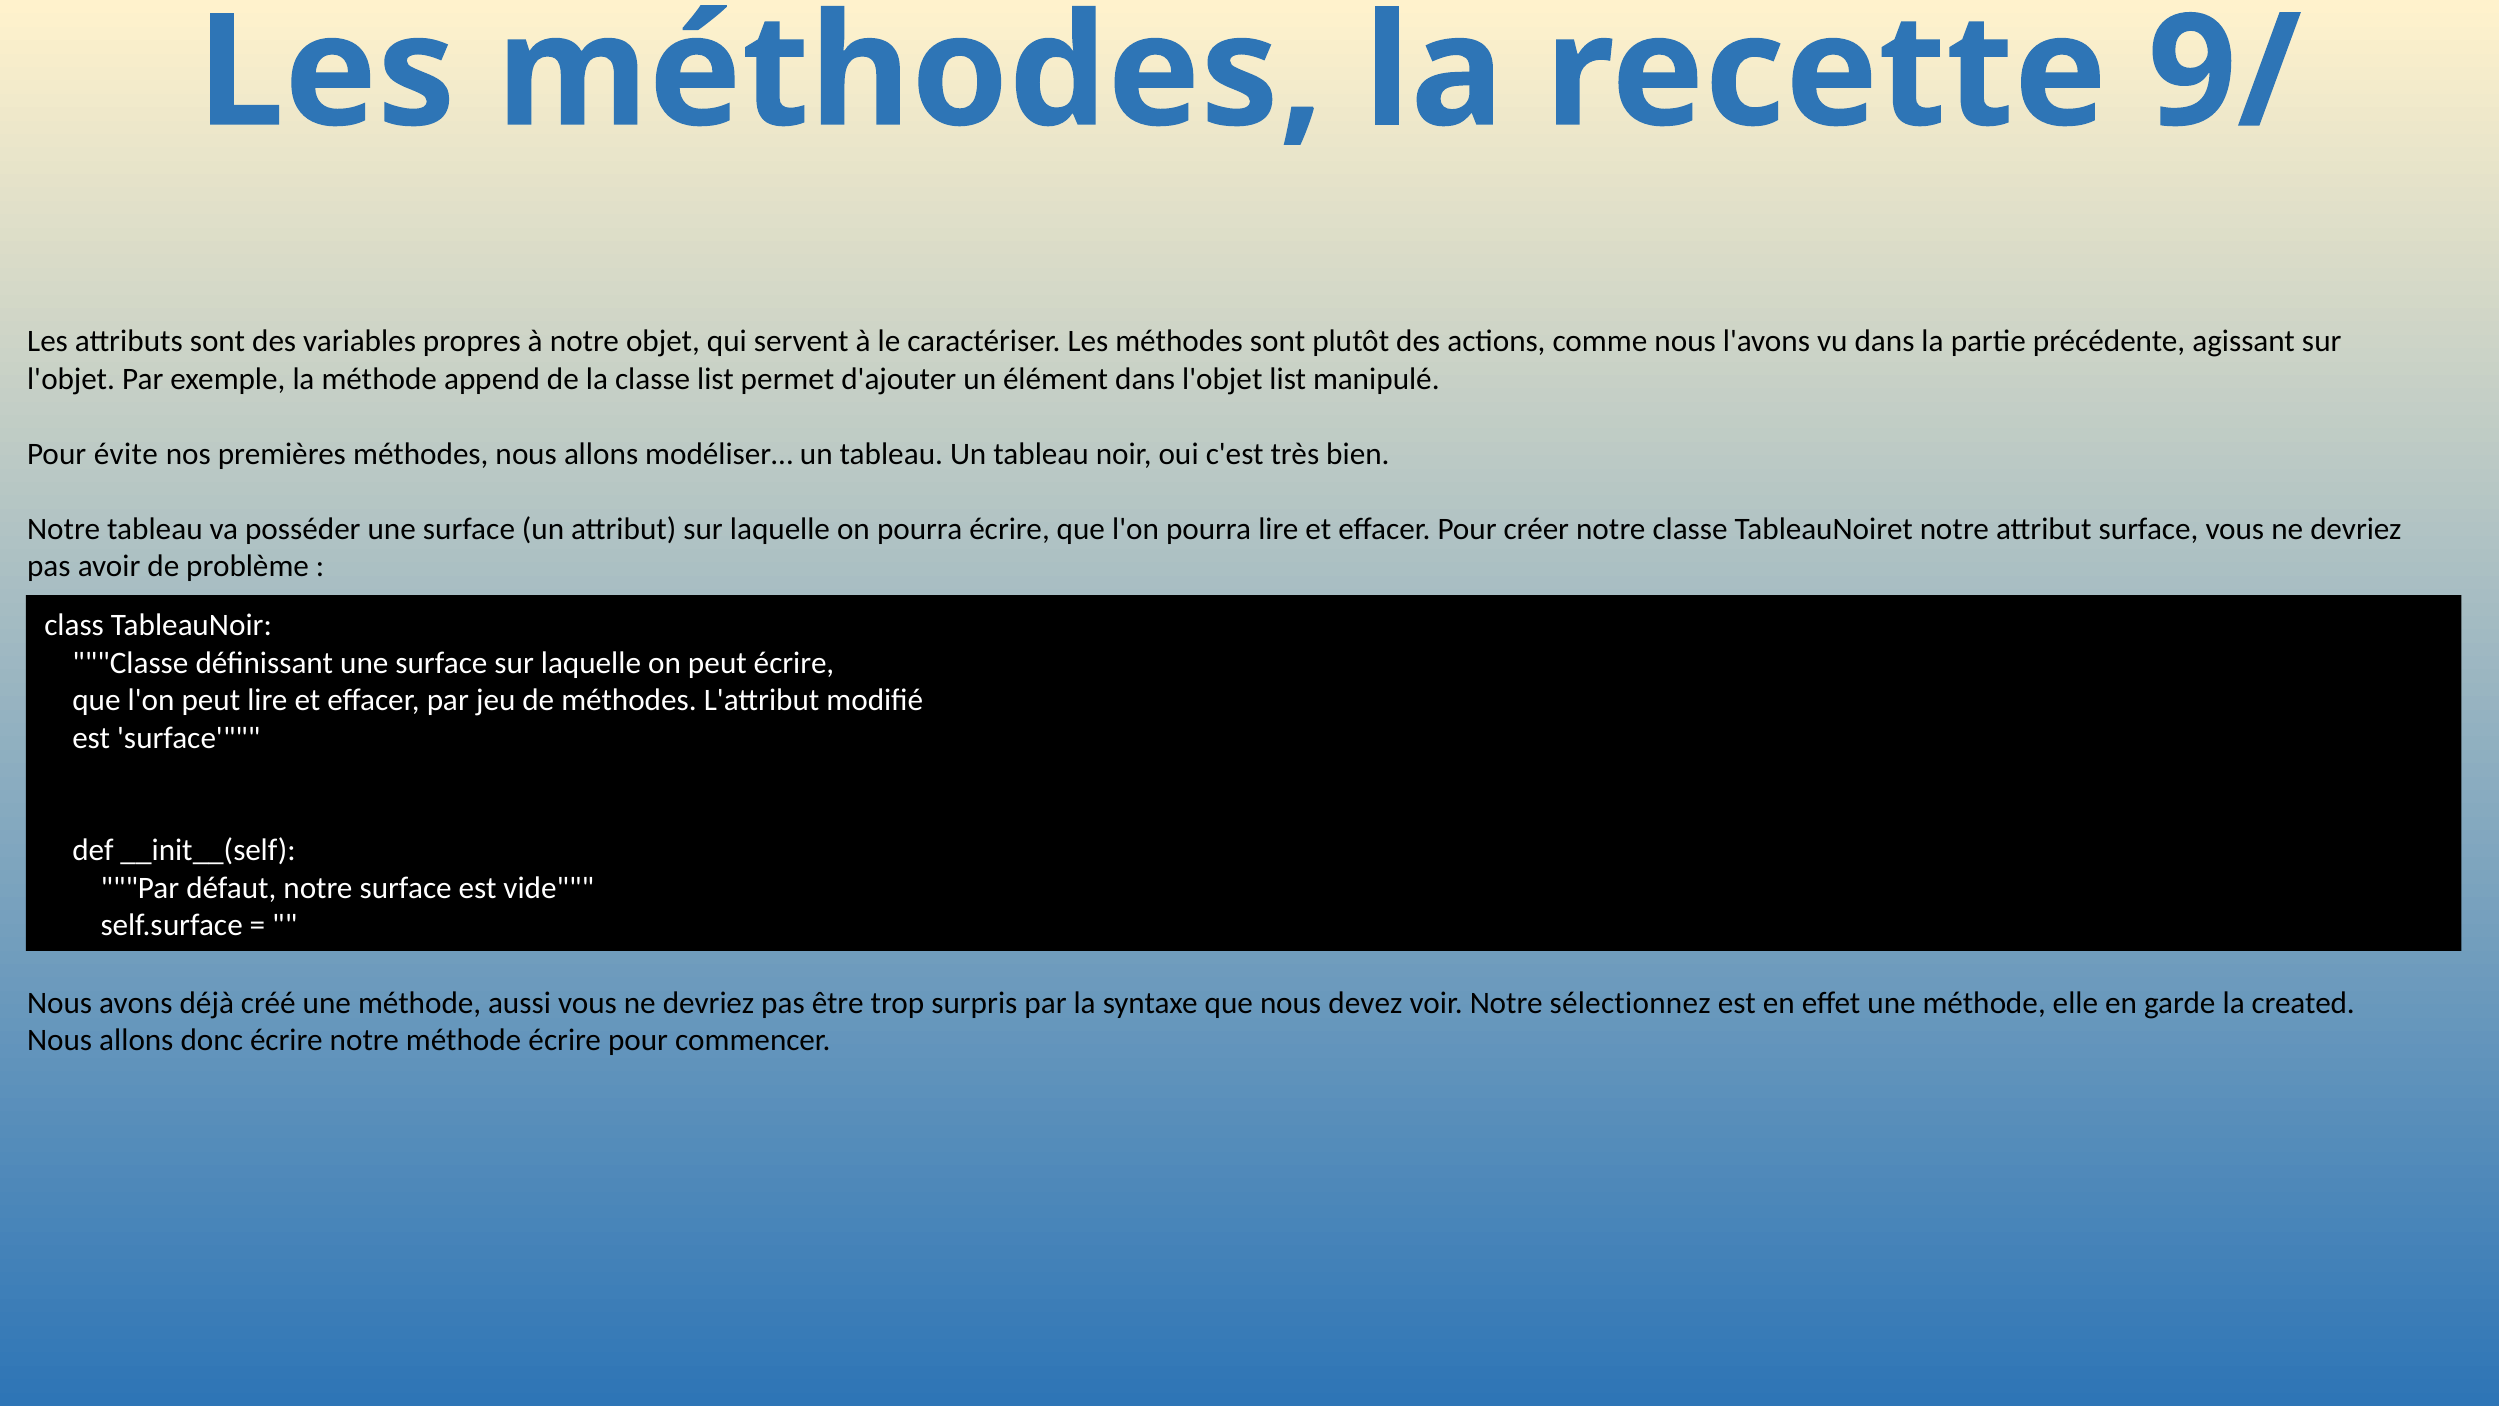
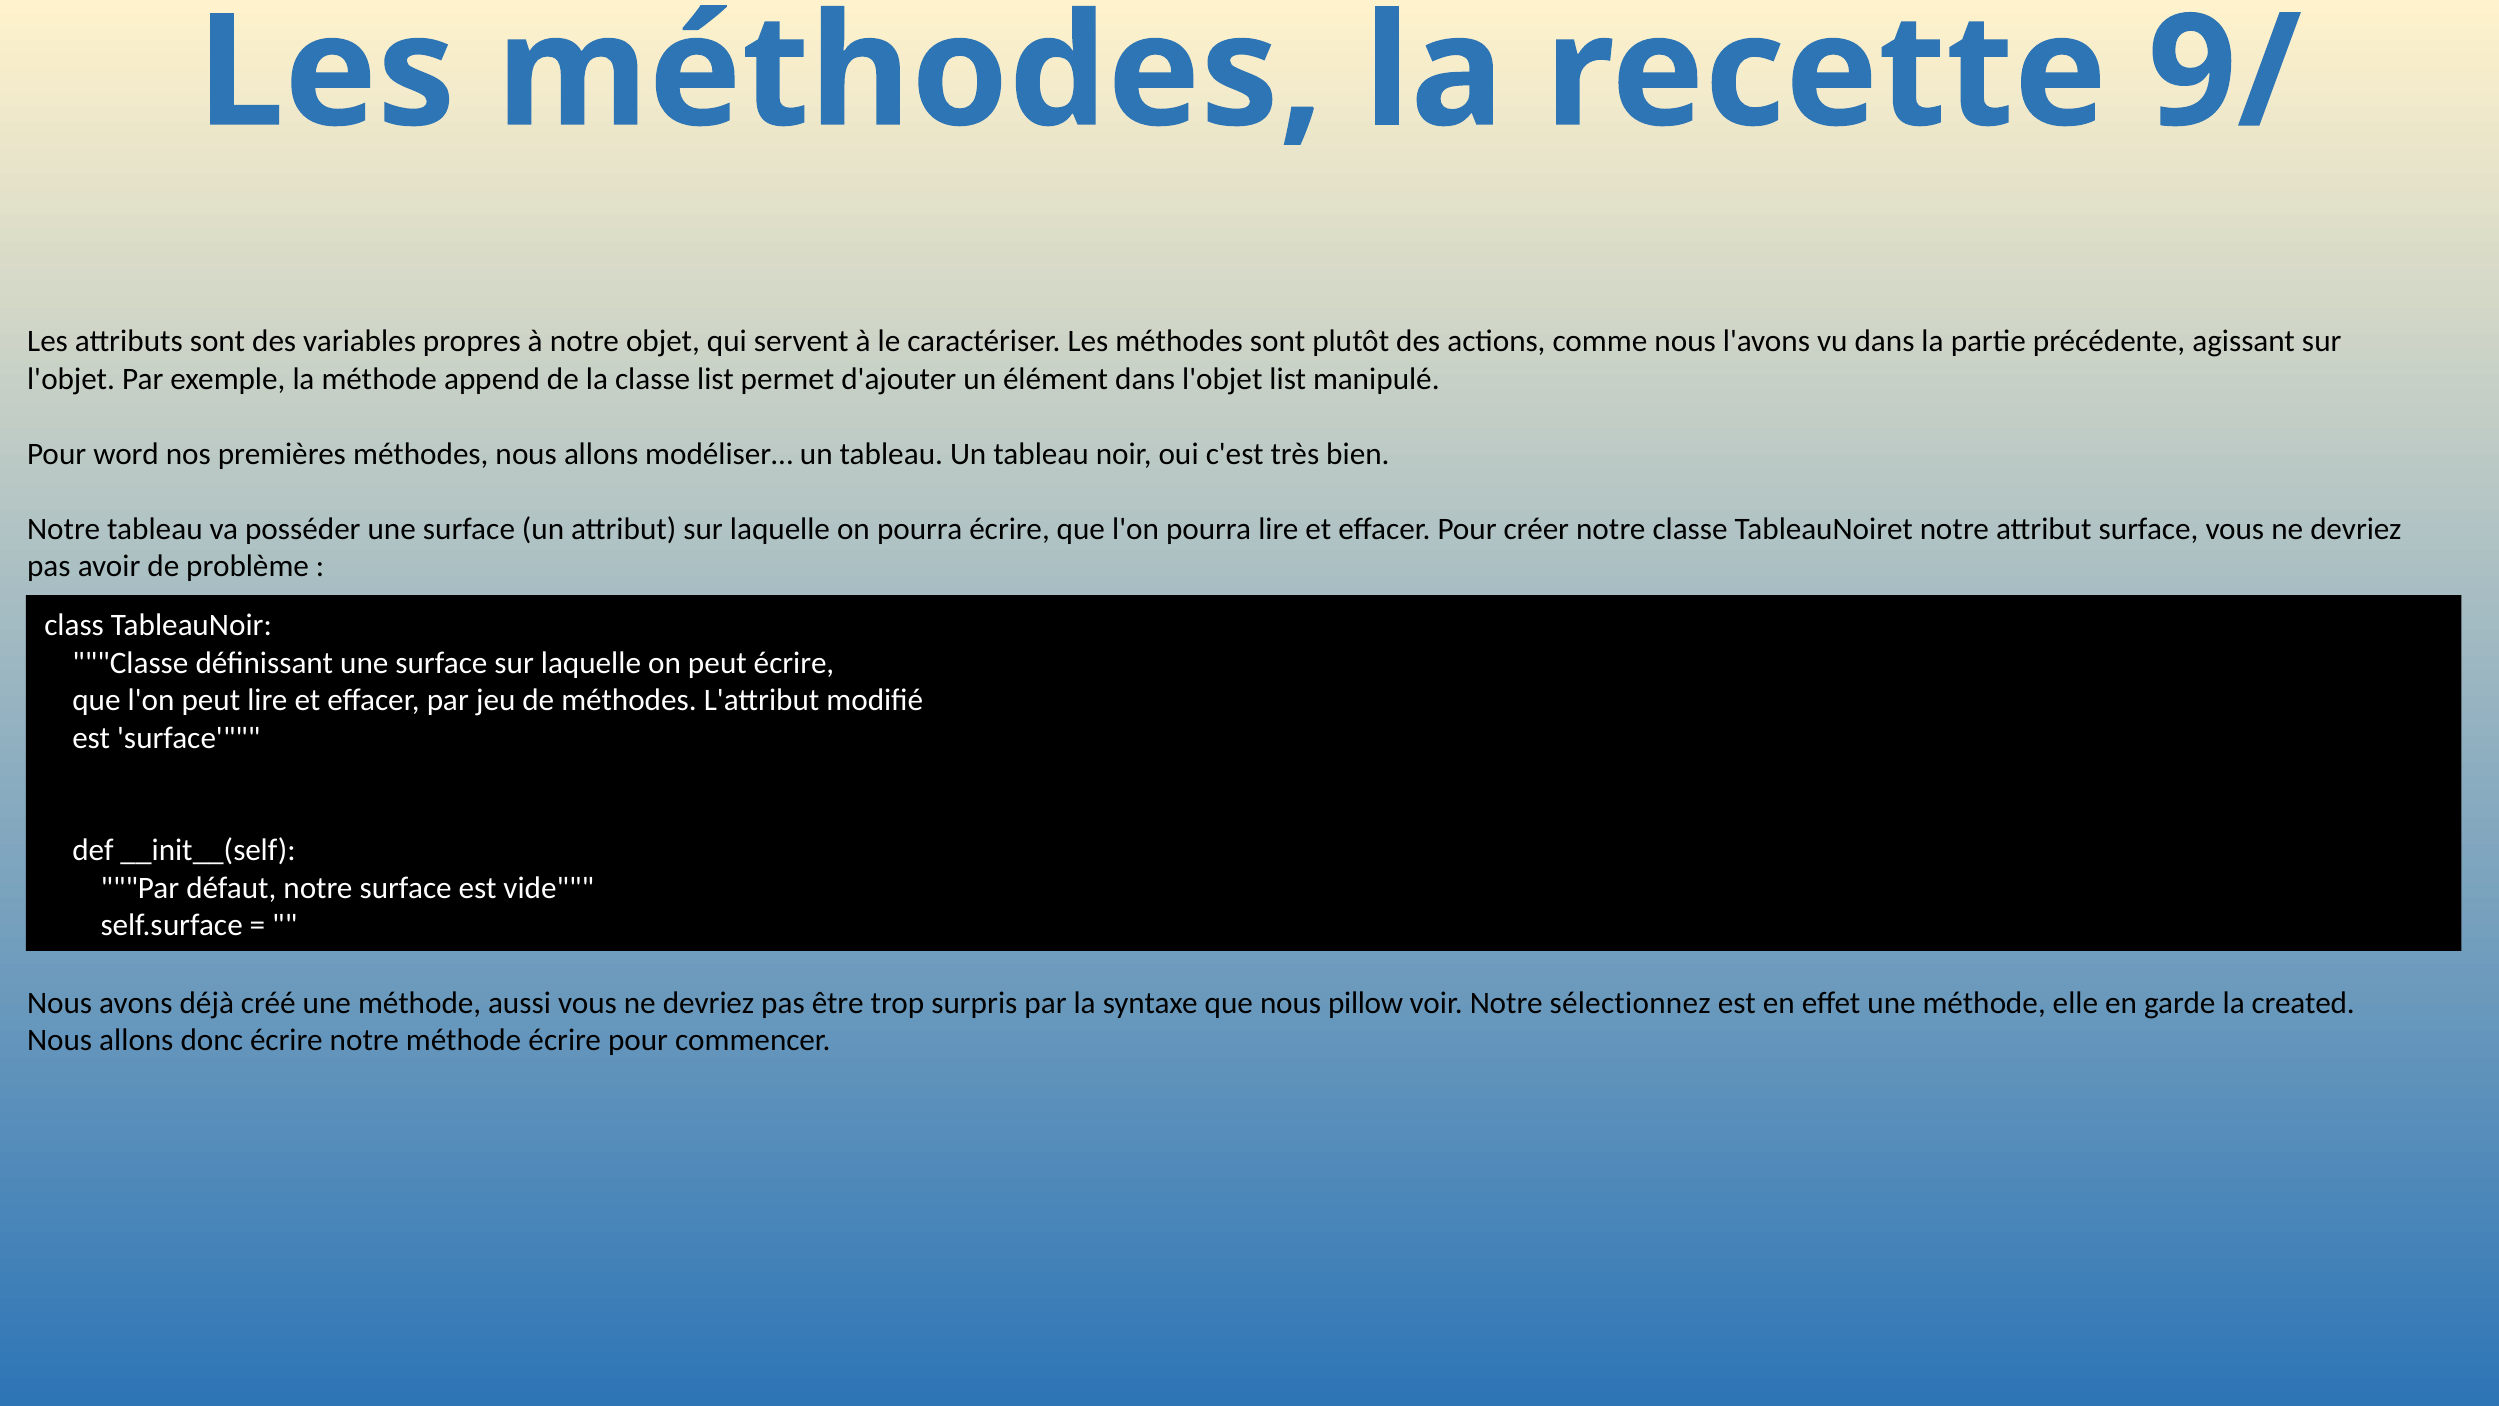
évite: évite -> word (126, 454)
devez: devez -> pillow (1366, 1003)
